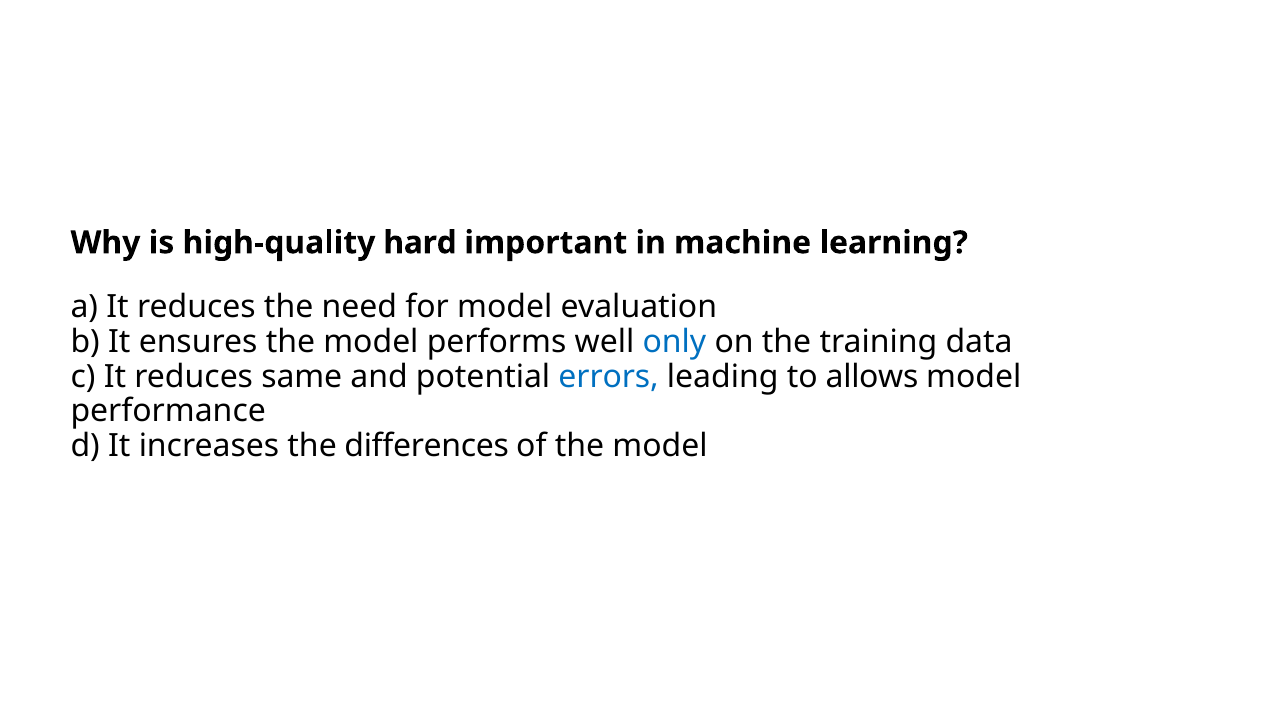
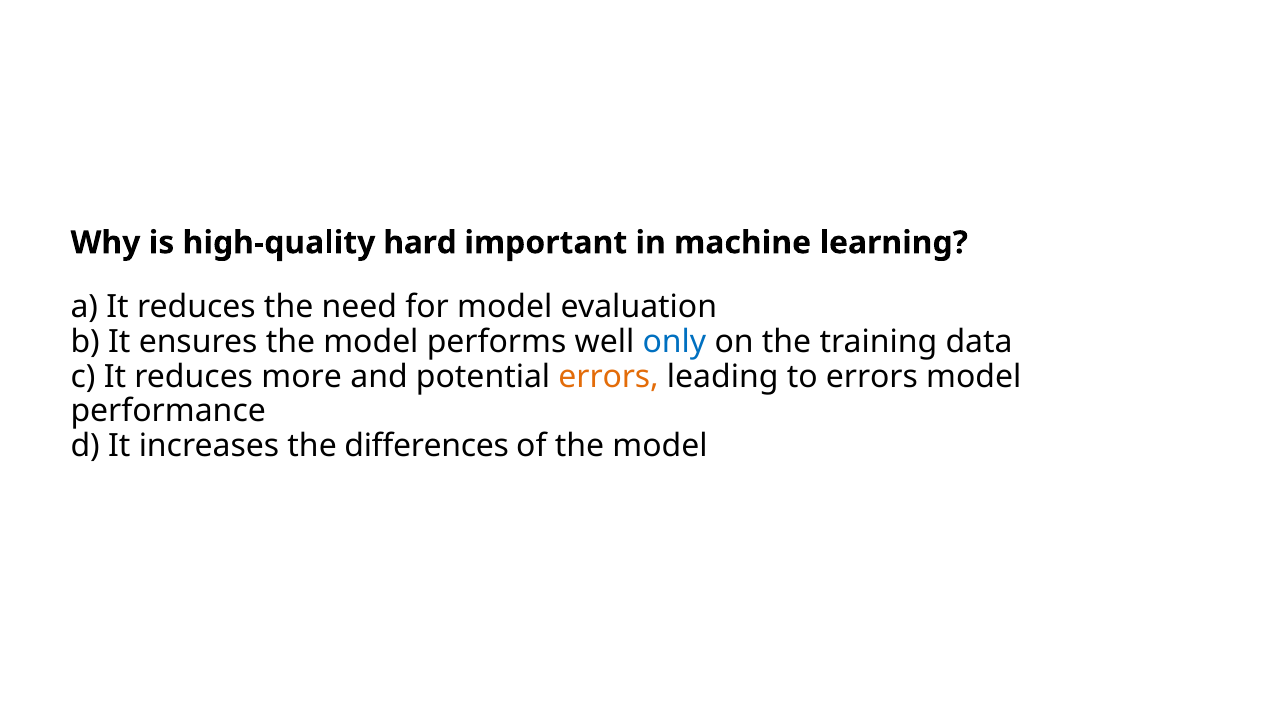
same: same -> more (302, 376)
errors colour: blue -> orange (609, 376)
to allows: allows -> errors (872, 376)
